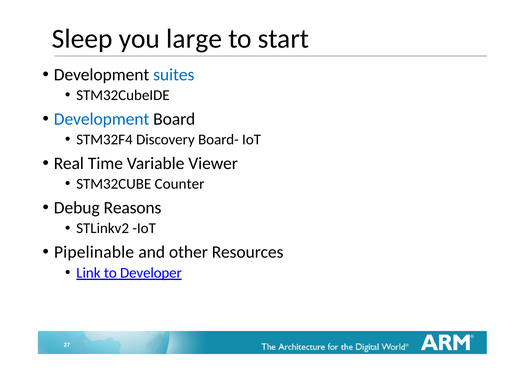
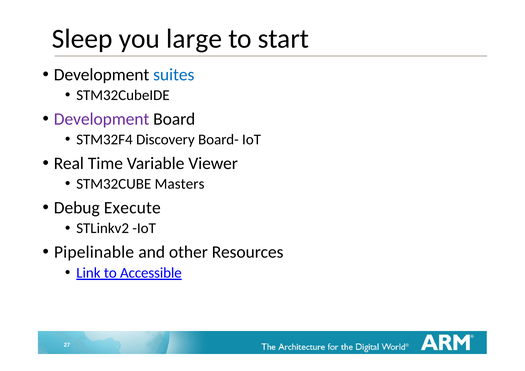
Development colour: blue -> purple (102, 119)
Counter: Counter -> Masters (180, 184)
Reasons: Reasons -> Execute (132, 208)
Developer: Developer -> Accessible (151, 273)
